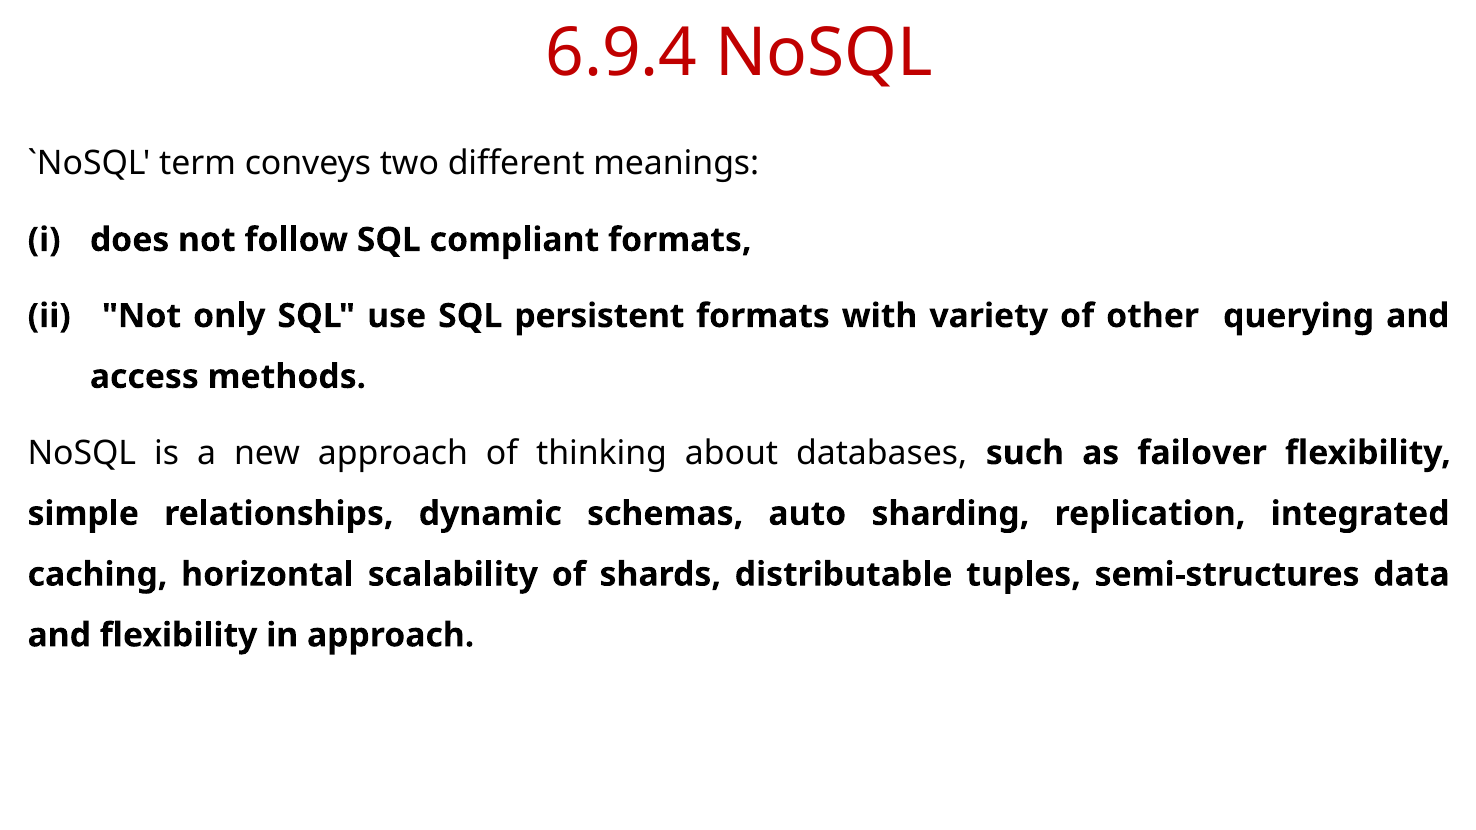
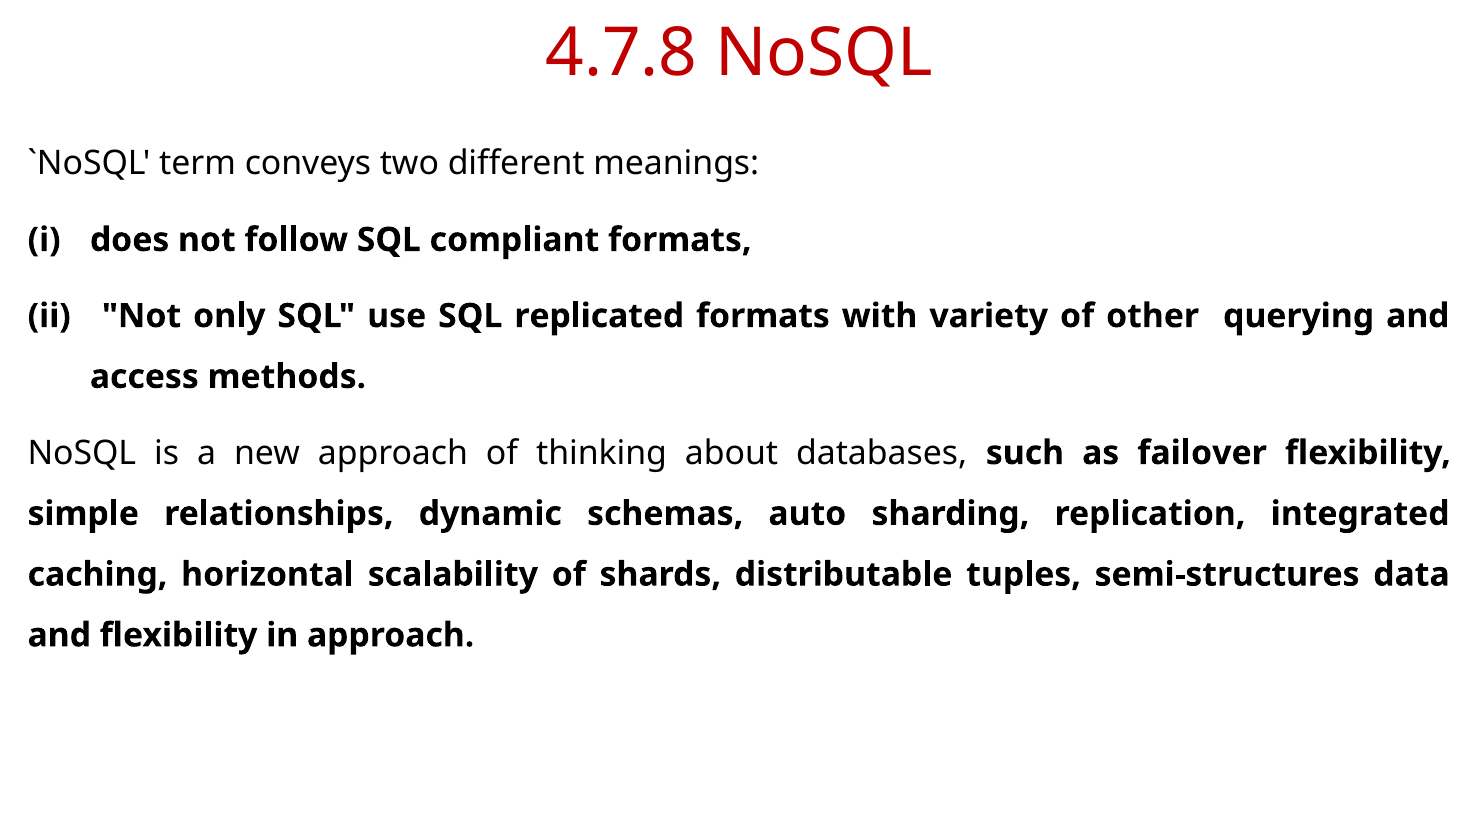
6.9.4: 6.9.4 -> 4.7.8 (621, 53)
persistent: persistent -> replicated (599, 316)
